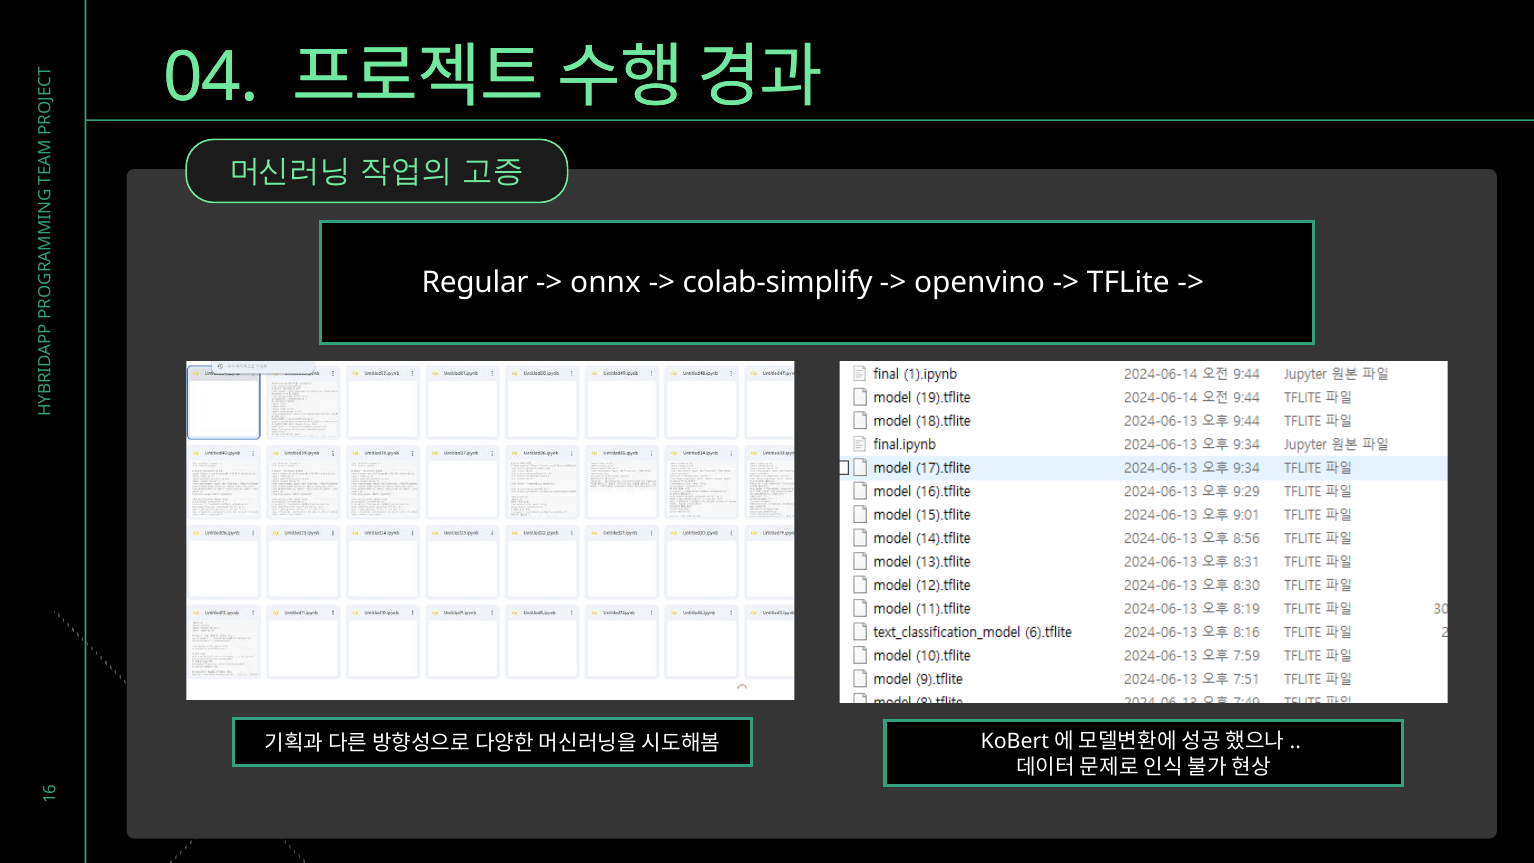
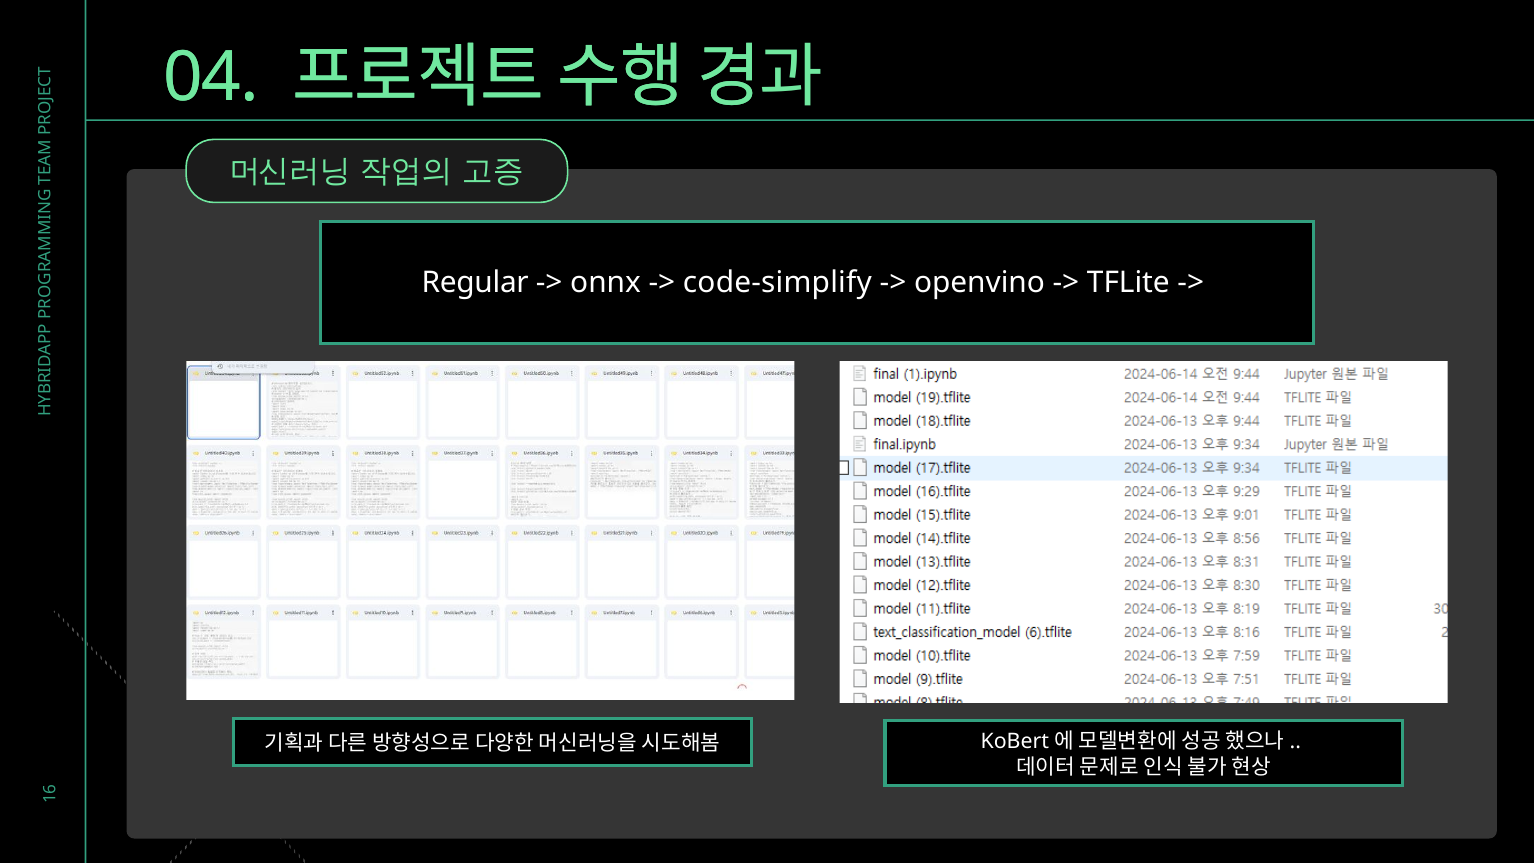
colab-simplify: colab-simplify -> code-simplify (777, 283)
